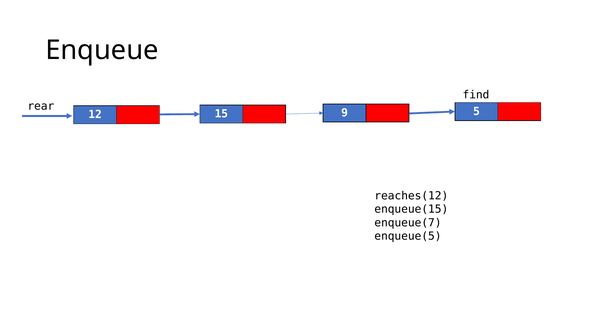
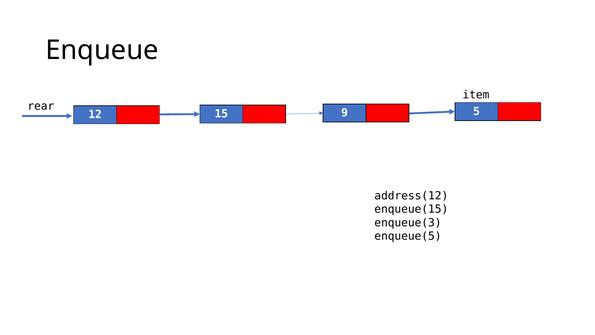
find: find -> item (476, 95)
reaches(12: reaches(12 -> address(12 (411, 196)
enqueue(7: enqueue(7 -> enqueue(3 (408, 222)
